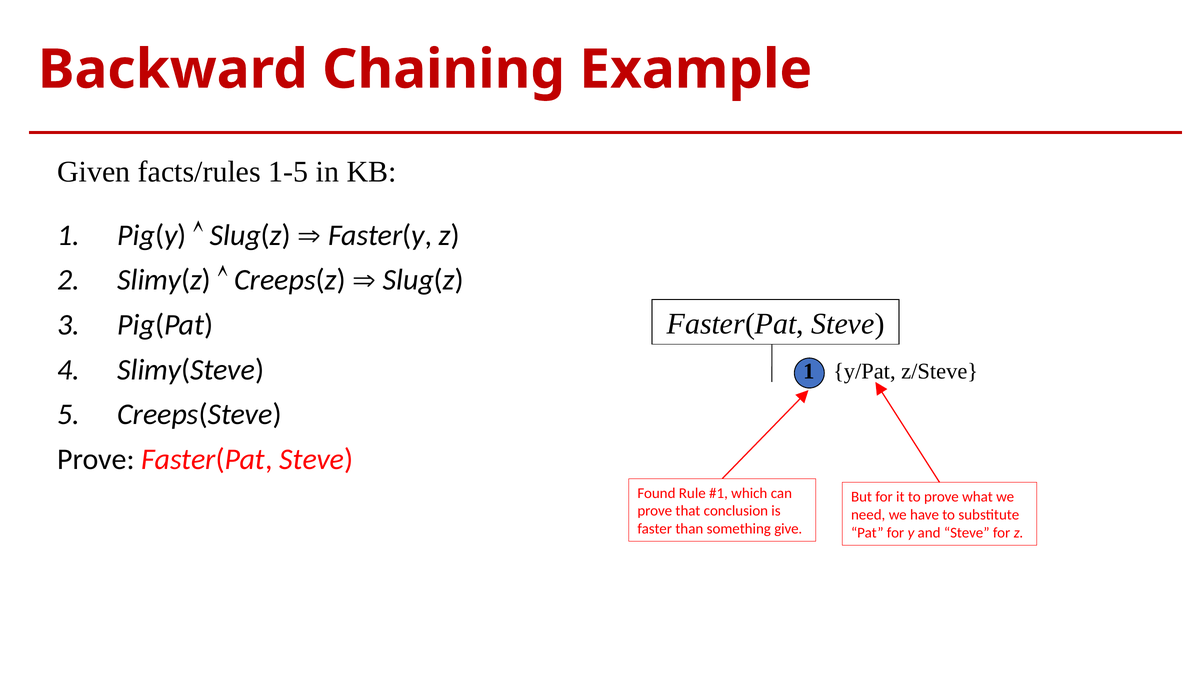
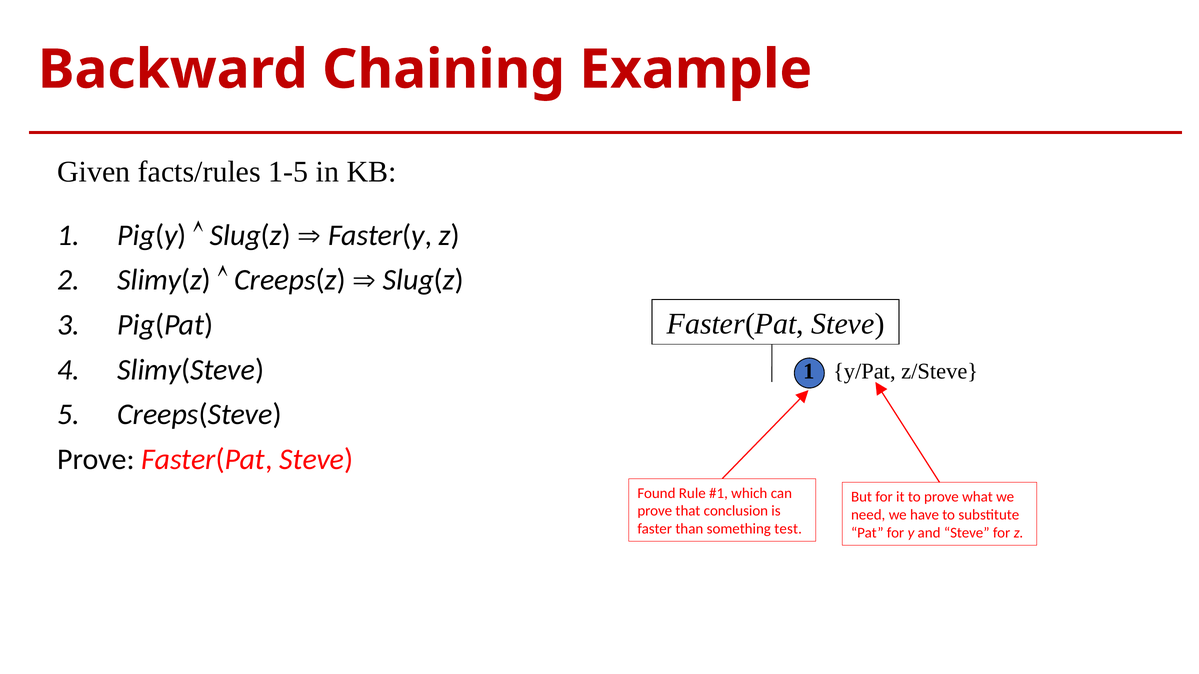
give: give -> test (788, 529)
